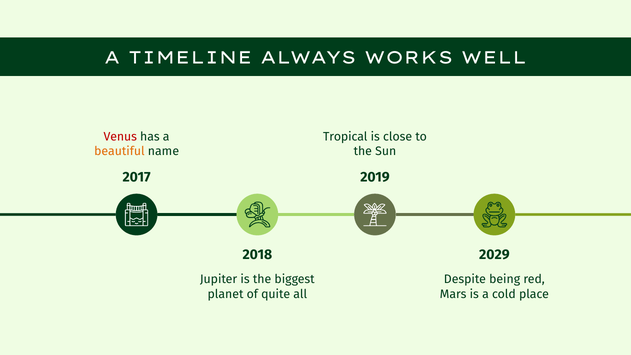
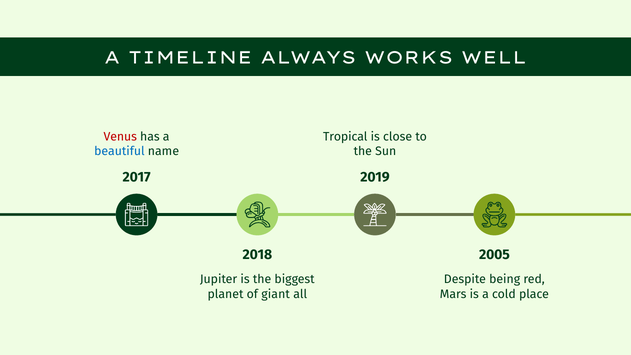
beautiful colour: orange -> blue (119, 151)
2029: 2029 -> 2005 (494, 255)
quite: quite -> giant (276, 294)
